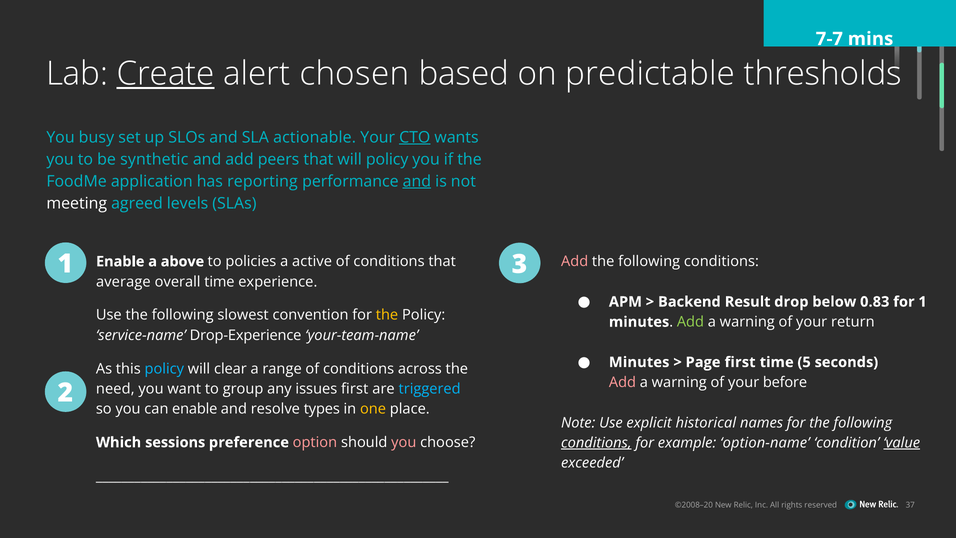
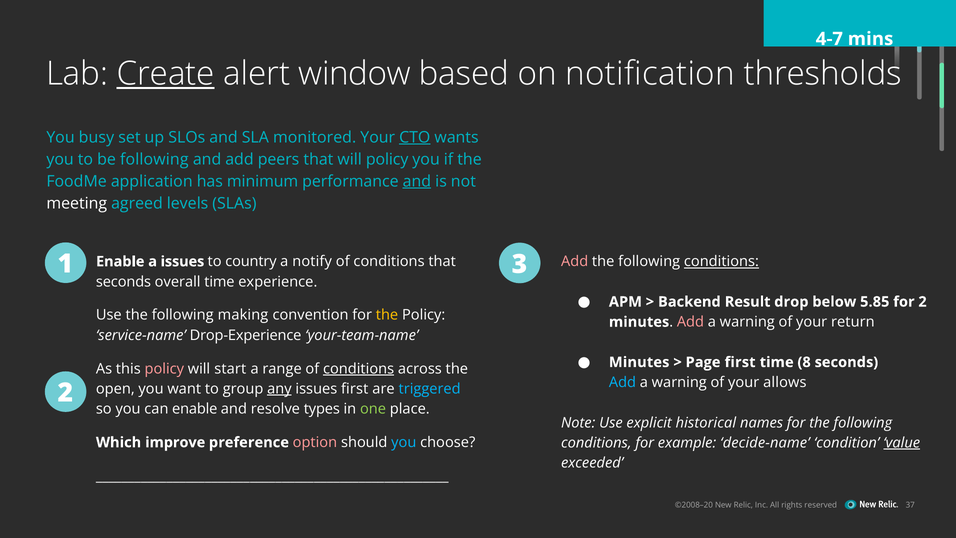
7-7: 7-7 -> 4-7 (829, 39)
chosen: chosen -> window (355, 74)
predictable: predictable -> notification (650, 74)
actionable: actionable -> monitored (315, 137)
be synthetic: synthetic -> following (154, 159)
reporting: reporting -> minimum (263, 181)
conditions underline: none -> present (721, 261)
a above: above -> issues (182, 261)
policies: policies -> country (251, 261)
active: active -> notify (312, 261)
average: average -> seconds (123, 282)
0.83: 0.83 -> 5.85 (875, 302)
for 1: 1 -> 2 (923, 302)
slowest: slowest -> making (243, 315)
Add colour: light green -> pink (690, 322)
5: 5 -> 8 (804, 362)
policy colour: light blue -> pink (164, 369)
clear: clear -> start (230, 369)
conditions underline: none -> present (359, 369)
Add colour: pink -> light blue (622, 382)
before: before -> allows (785, 382)
need: need -> open (115, 389)
any underline: none -> present (279, 389)
one colour: yellow -> light green (373, 409)
sessions: sessions -> improve (175, 442)
you colour: pink -> light blue (404, 442)
conditions underline: present -> none (596, 443)
option-name: option-name -> decide-name (765, 443)
